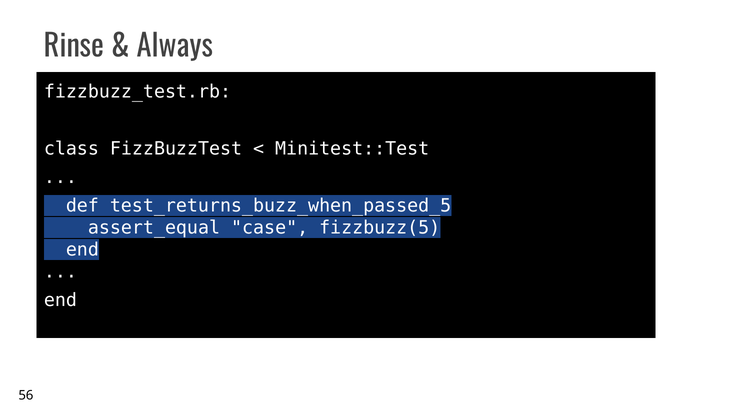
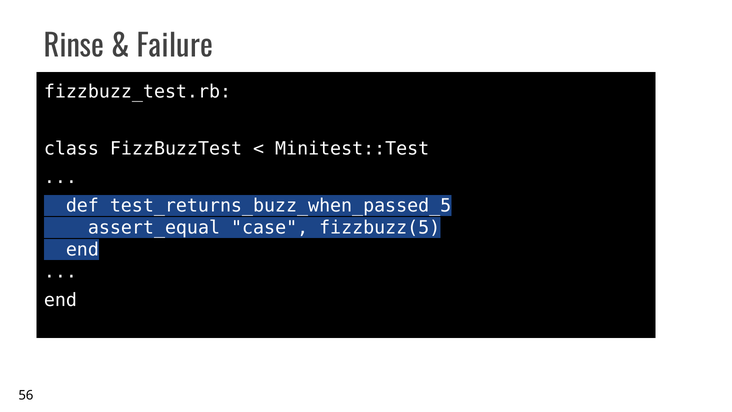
Always: Always -> Failure (175, 46)
